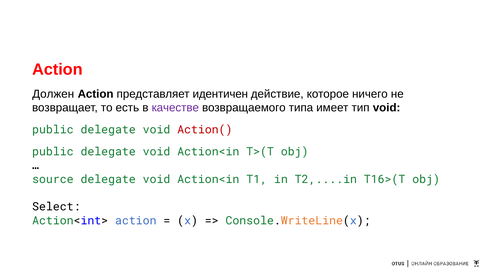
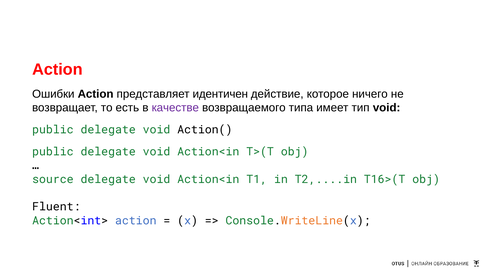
Должен: Должен -> Ошибки (53, 94)
Action( colour: red -> black (205, 130)
Select: Select -> Fluent (56, 207)
